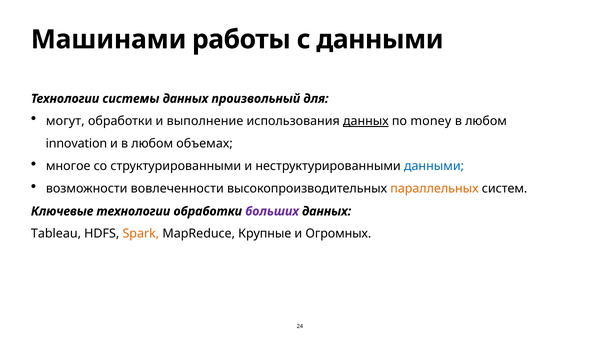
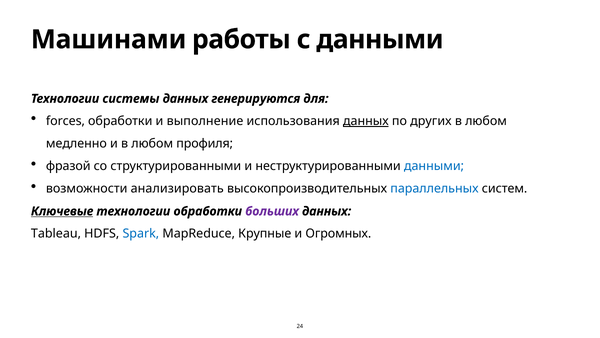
произвольный: произвольный -> генерируются (256, 99)
могут: могут -> forces (65, 121)
money: money -> других (431, 121)
innovation: innovation -> медленно (76, 144)
объемах: объемах -> профиля (205, 144)
многое: многое -> фразой (68, 166)
вовлеченности: вовлеченности -> анализировать (177, 188)
параллельных colour: orange -> blue (434, 188)
Ключевые underline: none -> present (62, 211)
Spark colour: orange -> blue (141, 233)
